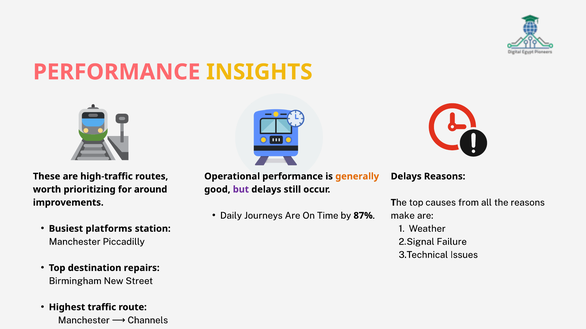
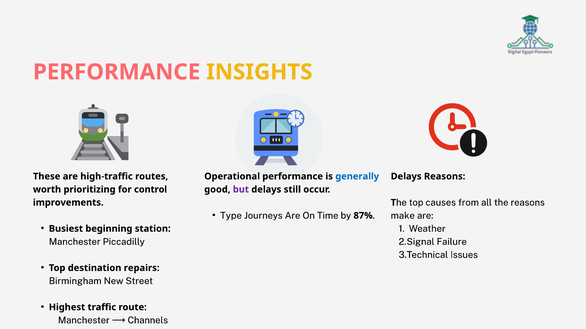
generally colour: orange -> blue (357, 177)
around: around -> control (151, 190)
Daily: Daily -> Type (231, 216)
platforms: platforms -> beginning (109, 229)
